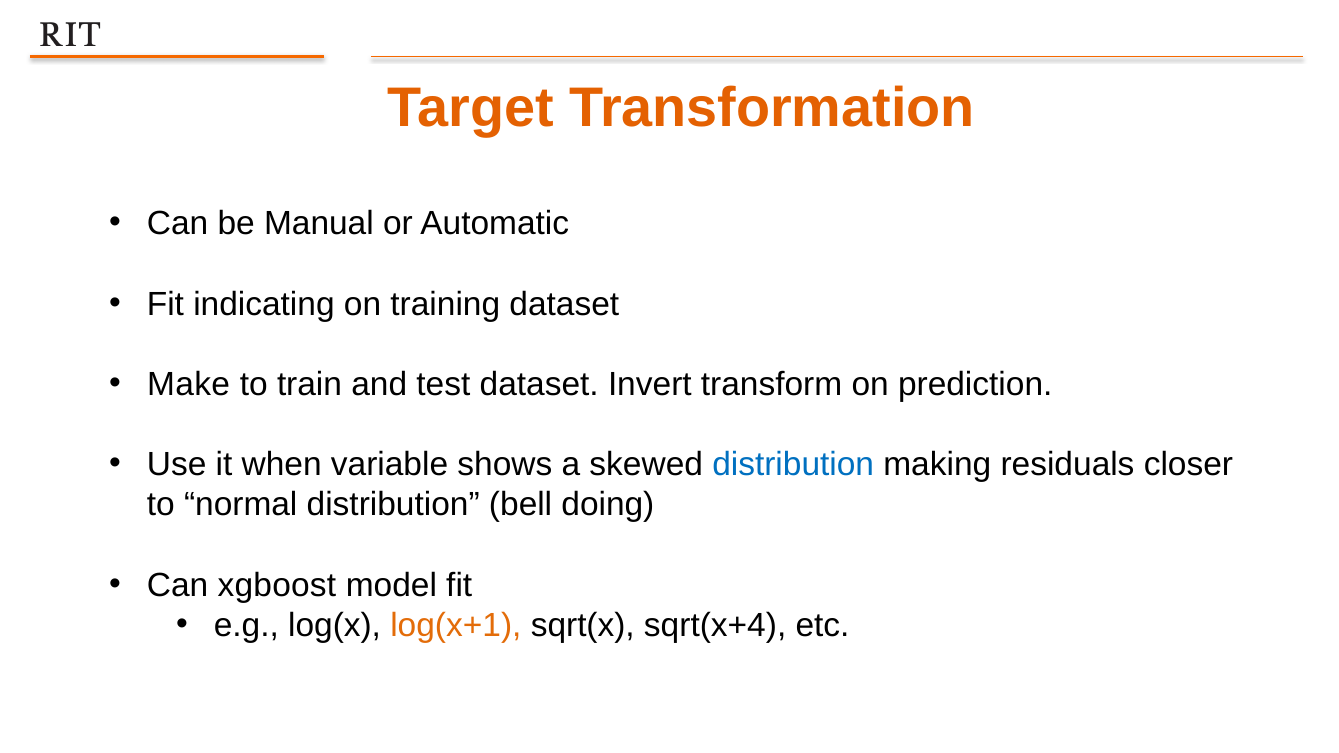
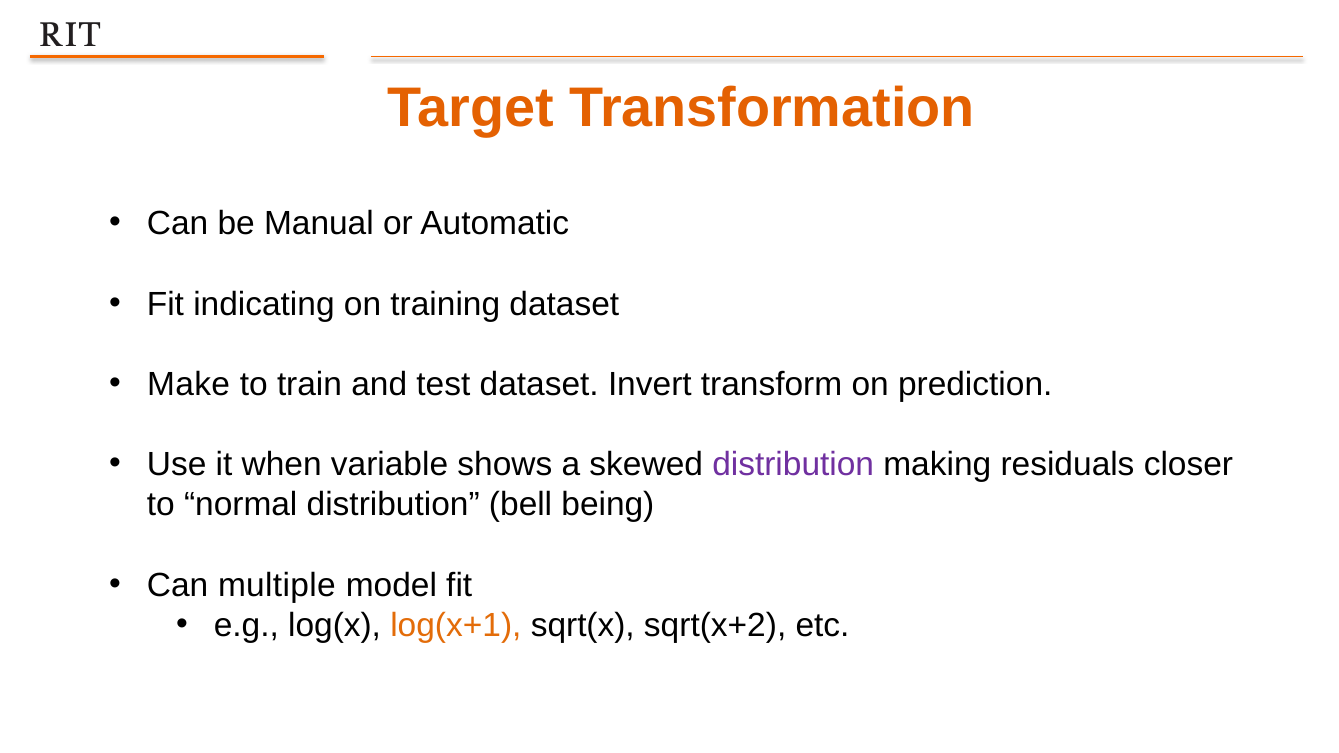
distribution colour: blue -> purple (793, 465)
doing: doing -> being (608, 505)
xgboost: xgboost -> multiple (277, 585)
sqrt(x+4: sqrt(x+4 -> sqrt(x+2 (715, 626)
